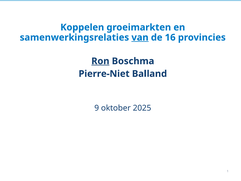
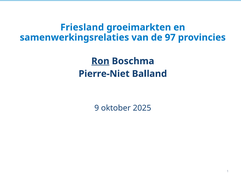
Koppelen: Koppelen -> Friesland (82, 27)
van underline: present -> none (140, 37)
16: 16 -> 97 (170, 37)
